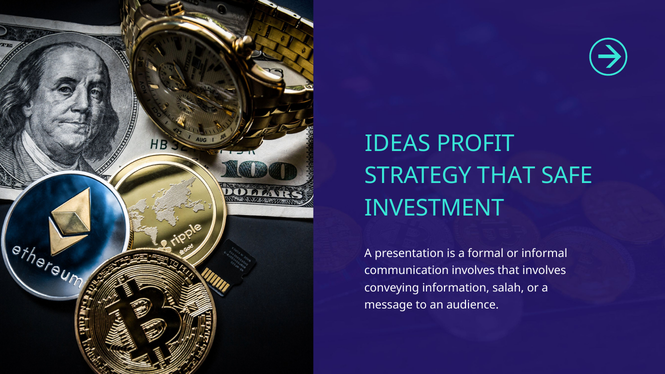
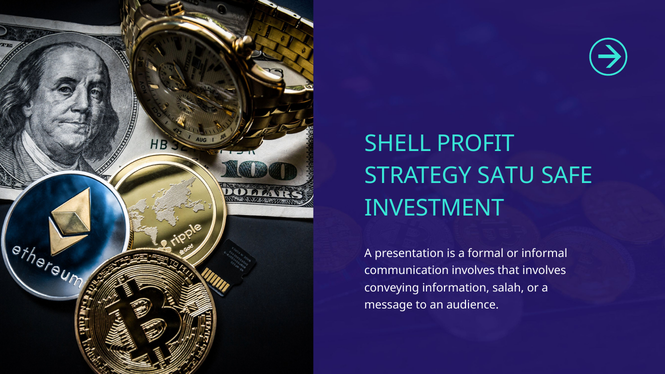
IDEAS: IDEAS -> SHELL (398, 143)
STRATEGY THAT: THAT -> SATU (506, 176)
